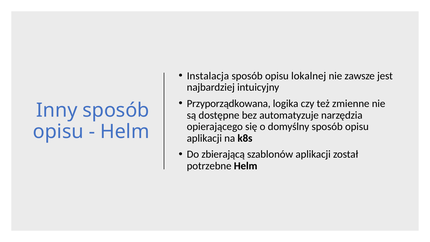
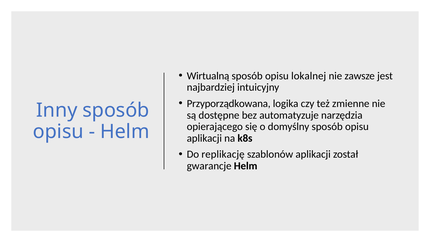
Instalacja: Instalacja -> Wirtualną (208, 76)
zbierającą: zbierającą -> replikację (223, 154)
potrzebne: potrzebne -> gwarancje (209, 166)
